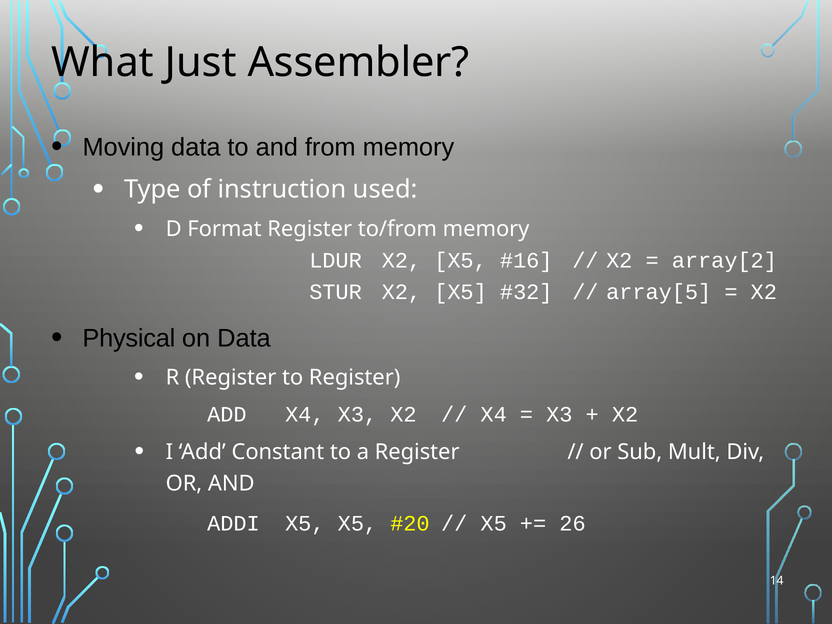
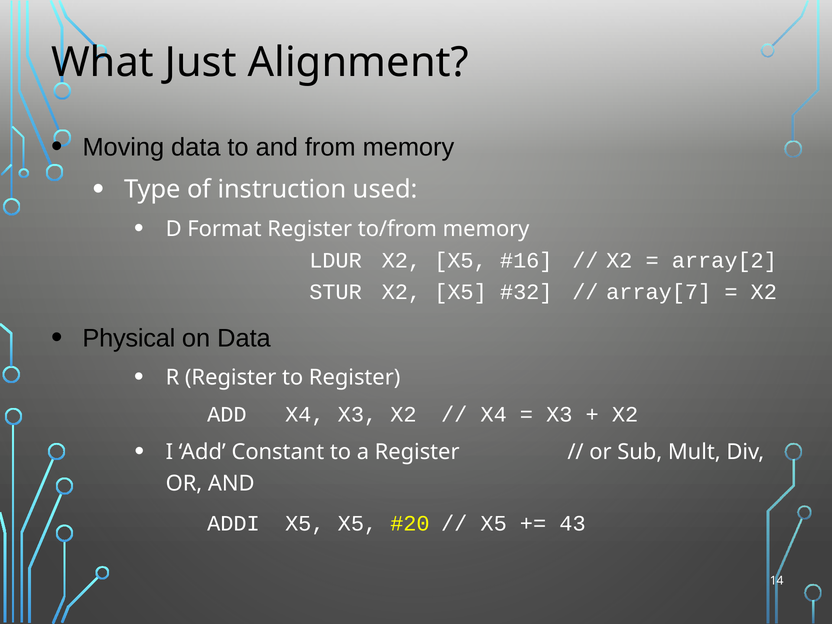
Assembler: Assembler -> Alignment (358, 62)
array[5: array[5 -> array[7 (659, 292)
26: 26 -> 43 (573, 524)
